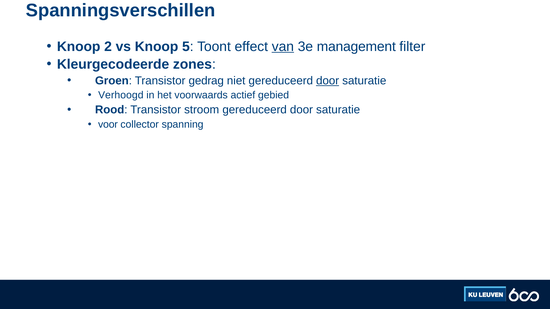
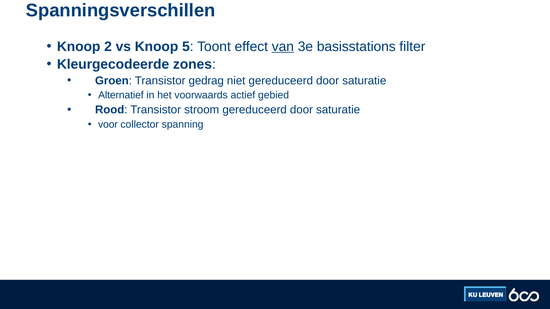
management: management -> basisstations (356, 47)
door underline: present -> none (328, 81)
Verhoogd: Verhoogd -> Alternatief (121, 95)
